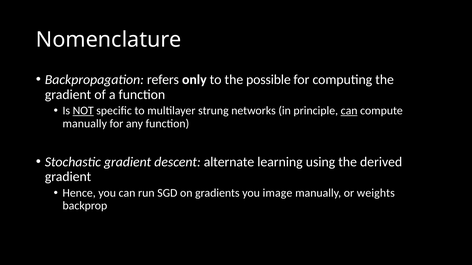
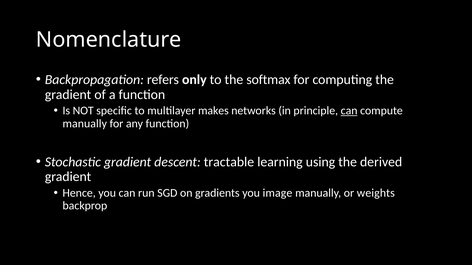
possible: possible -> softmax (268, 80)
NOT underline: present -> none (83, 111)
strung: strung -> makes (213, 111)
alternate: alternate -> tractable (229, 162)
